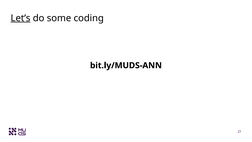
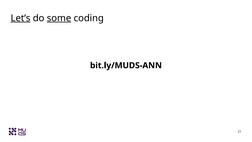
some underline: none -> present (59, 18)
